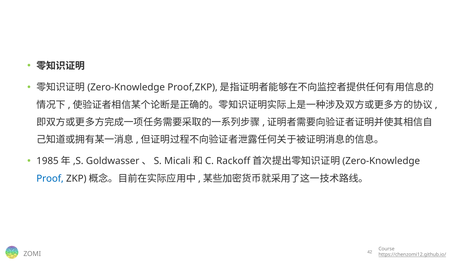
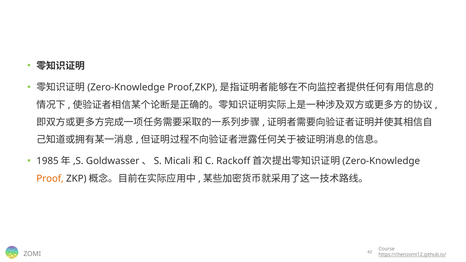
Proof colour: blue -> orange (50, 179)
